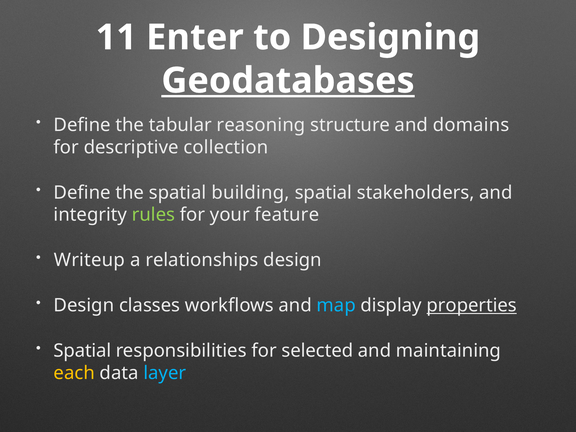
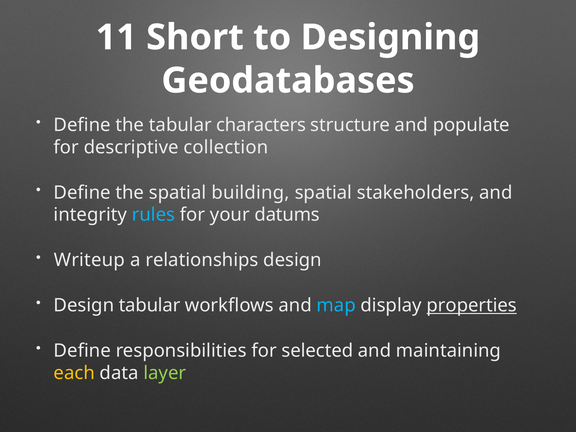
Enter: Enter -> Short (195, 37)
Geodatabases underline: present -> none (288, 81)
reasoning: reasoning -> characters (261, 125)
domains: domains -> populate (471, 125)
rules colour: light green -> light blue (153, 215)
feature: feature -> datums (287, 215)
Design classes: classes -> tabular (150, 306)
Spatial: Spatial -> Define (82, 351)
layer colour: light blue -> light green (165, 373)
